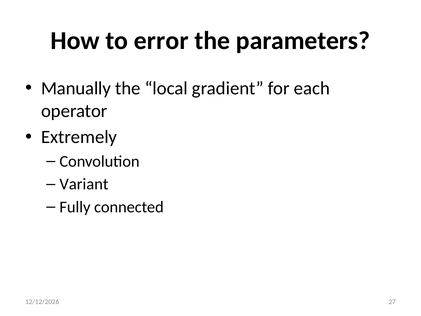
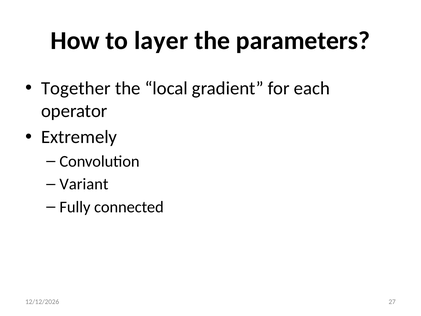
error: error -> layer (161, 41)
Manually: Manually -> Together (76, 88)
